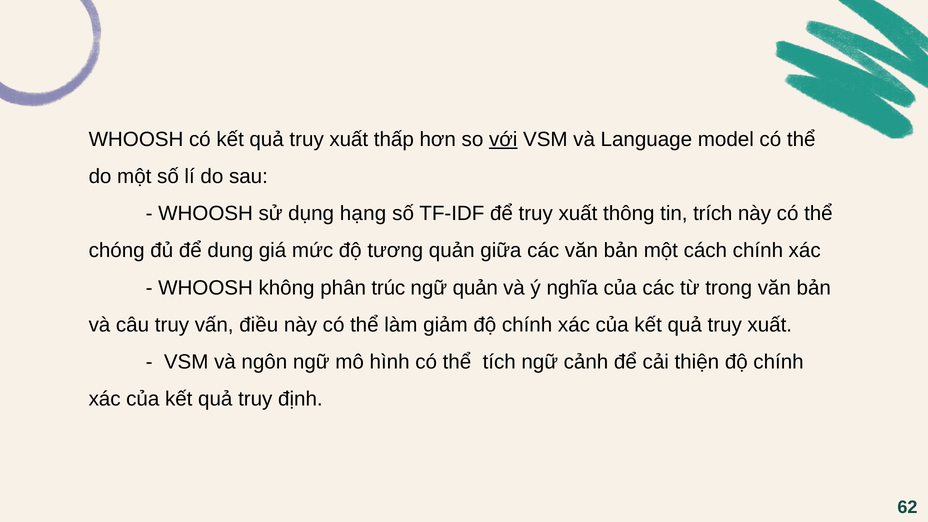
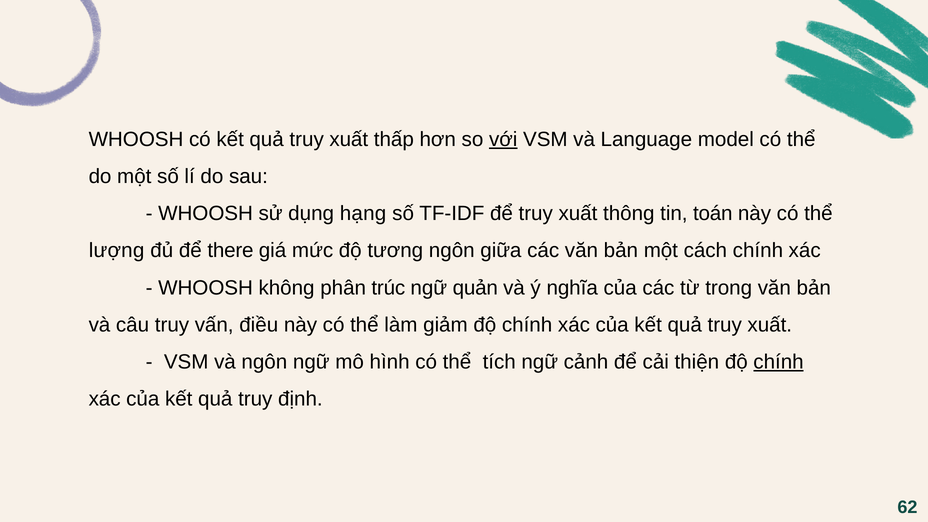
trích: trích -> toán (713, 214)
chóng: chóng -> lượng (117, 251)
dung: dung -> there (230, 251)
tương quản: quản -> ngôn (452, 251)
chính underline: none -> present (779, 362)
